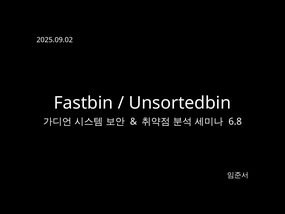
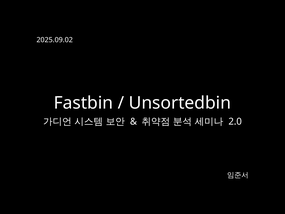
6.8: 6.8 -> 2.0 (235, 122)
